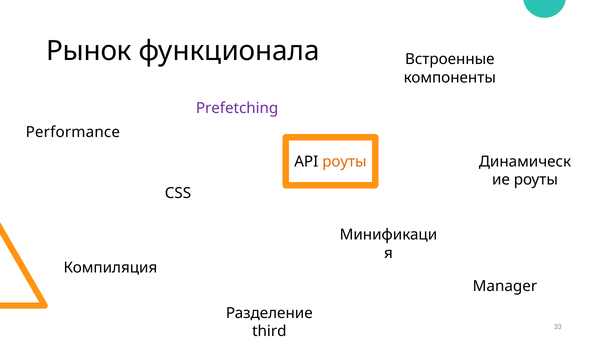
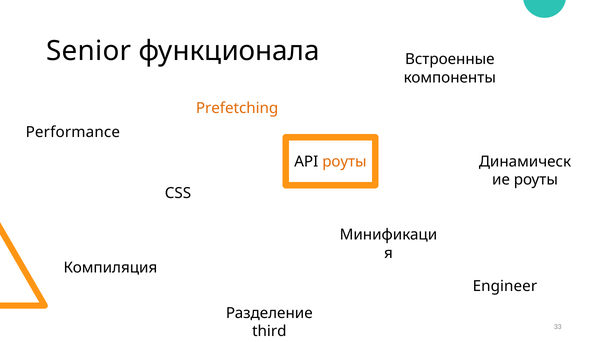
Рынок: Рынок -> Senior (89, 51)
Prefetching colour: purple -> orange (237, 108)
Manager: Manager -> Engineer (505, 286)
